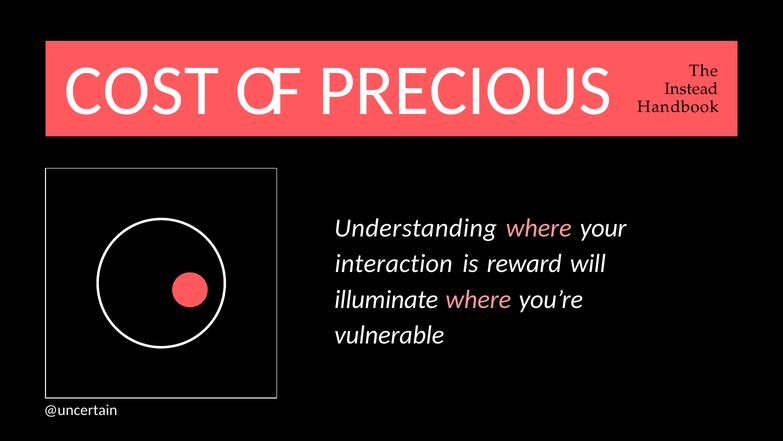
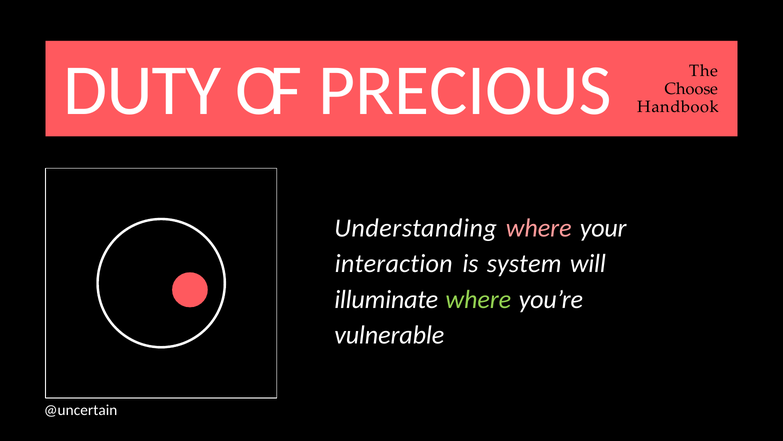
COST: COST -> DUTY (142, 90)
Instead: Instead -> Choose (691, 89)
reward: reward -> system (524, 263)
where colour: pink -> light green (478, 299)
